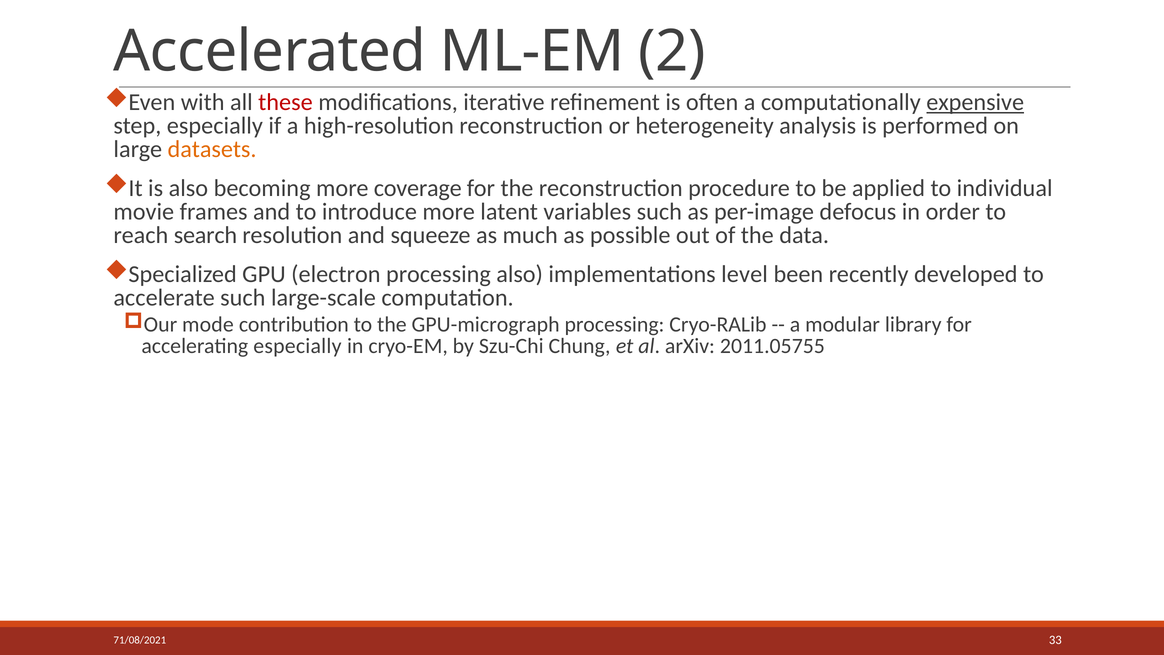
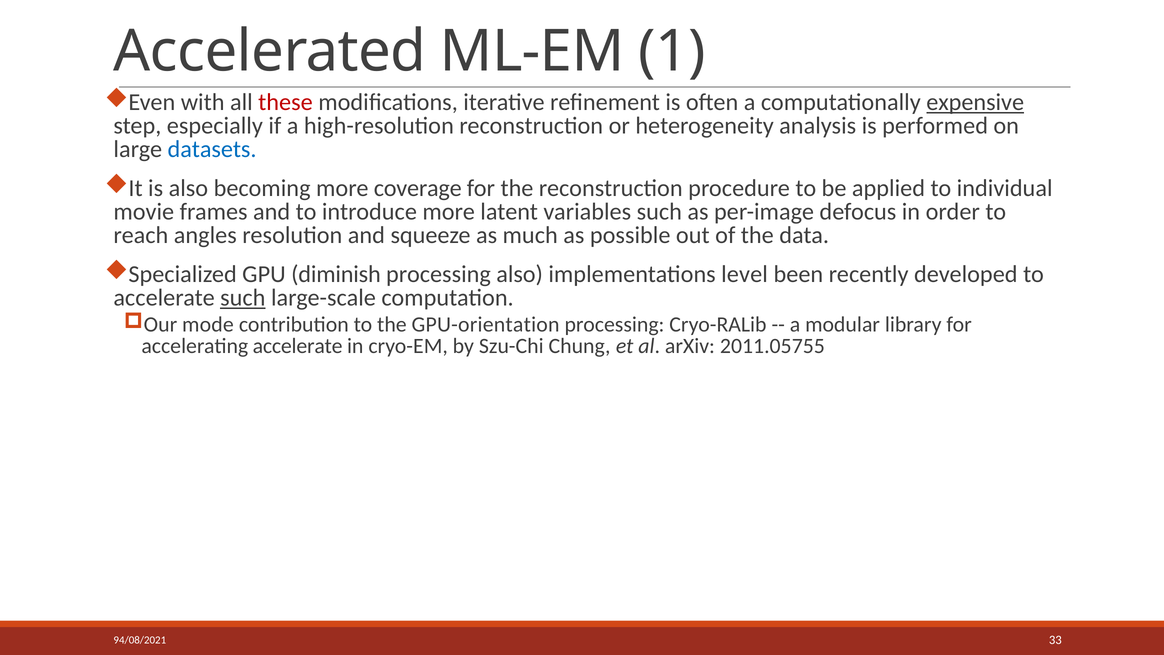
2: 2 -> 1 (672, 52)
datasets colour: orange -> blue (212, 149)
search: search -> angles (205, 235)
electron: electron -> diminish (336, 274)
such underline: none -> present (243, 298)
GPU-micrograph: GPU-micrograph -> GPU-orientation (486, 325)
accelerating especially: especially -> accelerate (298, 346)
71/08/2021: 71/08/2021 -> 94/08/2021 (140, 640)
